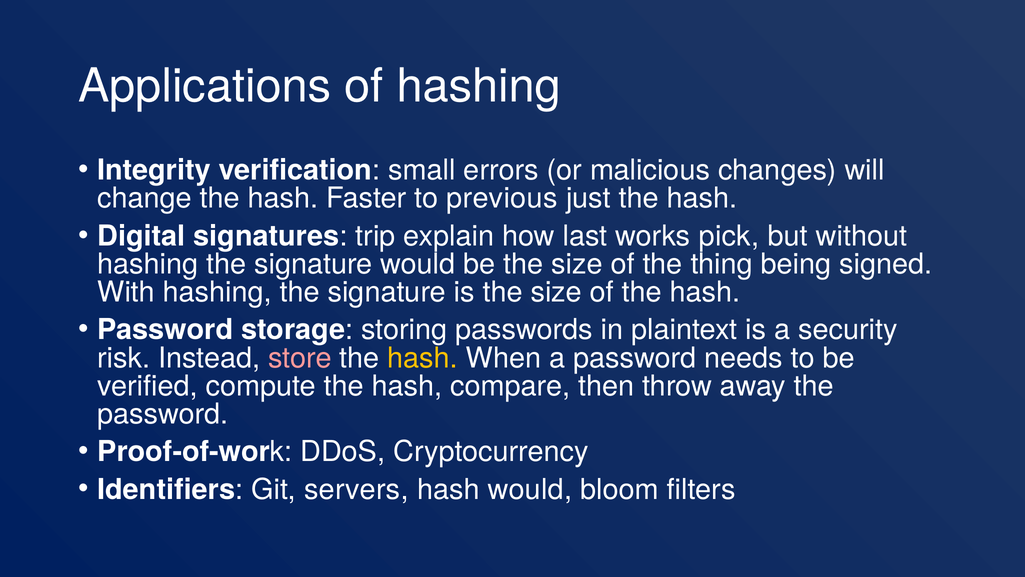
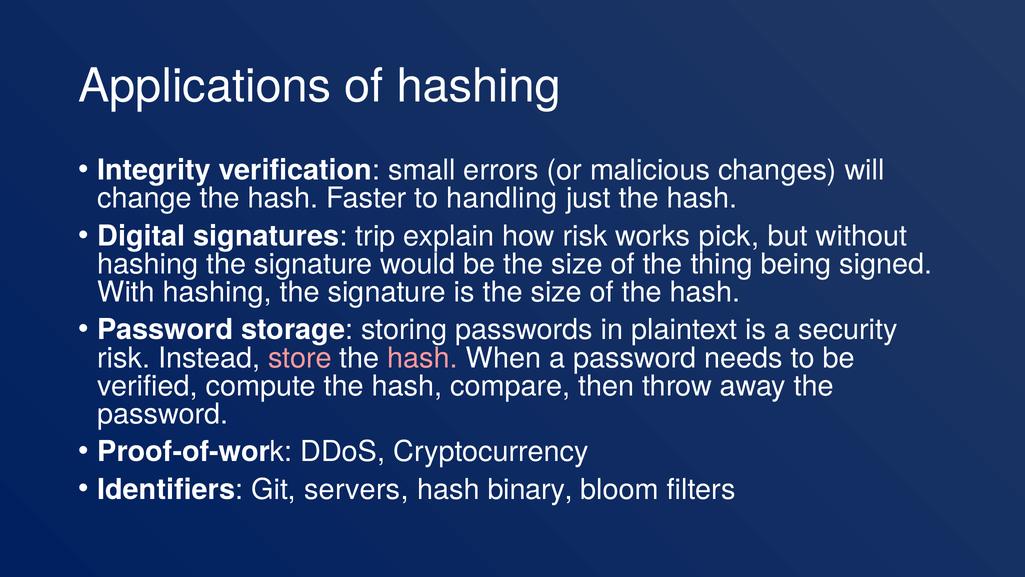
previous: previous -> handling (502, 198)
how last: last -> risk (585, 236)
hash colour: yellow -> pink (423, 358)
hash would: would -> binary (530, 489)
